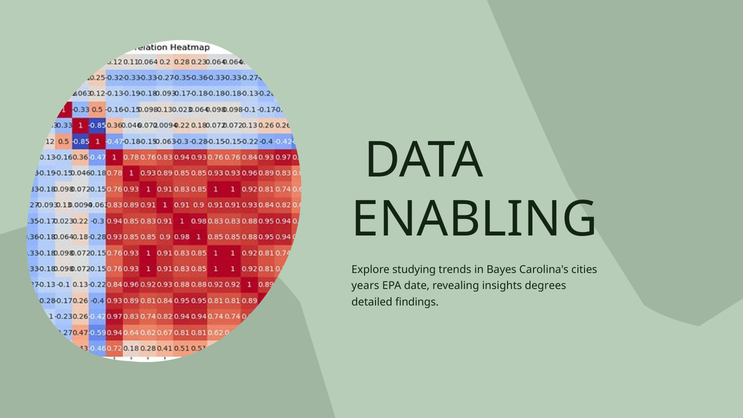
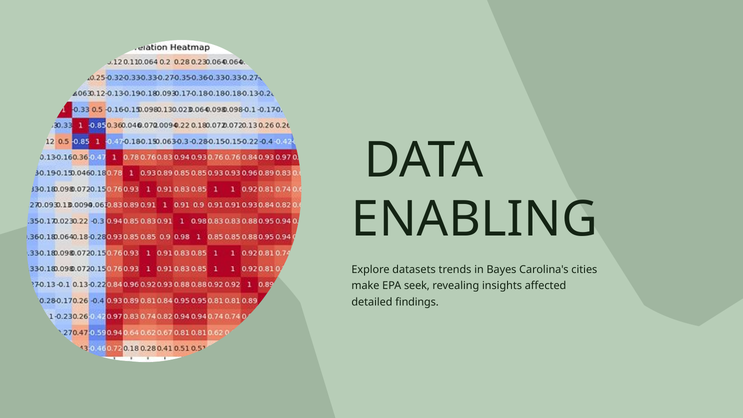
studying: studying -> datasets (414, 270)
years: years -> make (365, 286)
date: date -> seek (417, 286)
degrees: degrees -> affected (546, 286)
